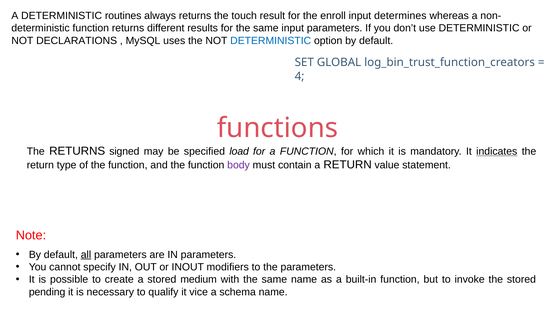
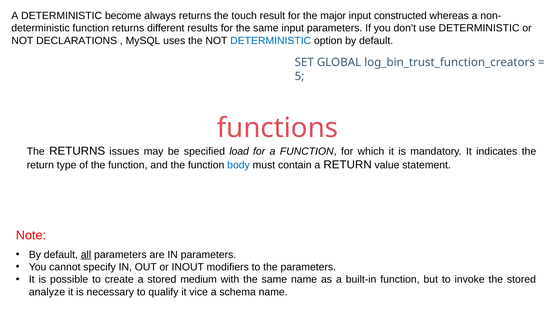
routines: routines -> become (123, 16)
enroll: enroll -> major (333, 16)
determines: determines -> constructed (400, 16)
4: 4 -> 5 (300, 76)
signed: signed -> issues (124, 151)
indicates underline: present -> none (497, 151)
body colour: purple -> blue (238, 165)
pending: pending -> analyze (47, 292)
